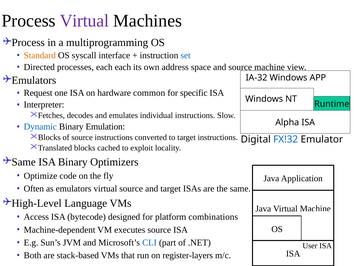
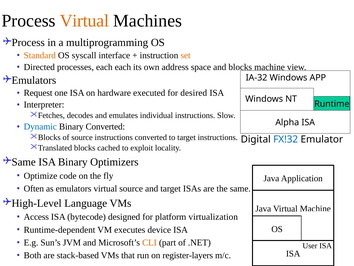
Virtual colour: purple -> orange (84, 21)
set colour: blue -> orange (186, 55)
and source: source -> blocks (240, 67)
common: common -> executed (149, 93)
specific: specific -> desired (194, 93)
Binary Emulation: Emulation -> Converted (105, 127)
combinations: combinations -> virtualization (213, 217)
Machine-dependent: Machine-dependent -> Runtime-dependent (60, 229)
executes source: source -> device (159, 229)
CLI colour: blue -> orange (149, 242)
